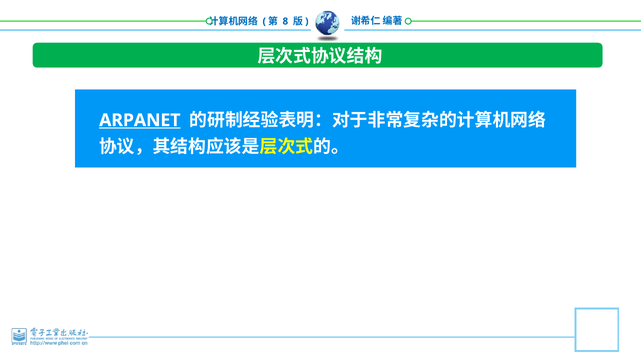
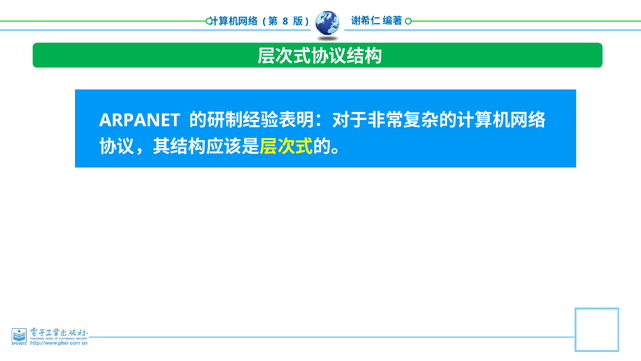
ARPANET underline: present -> none (140, 120)
